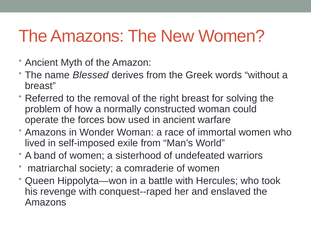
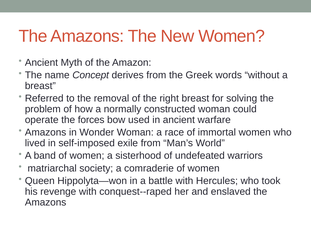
Blessed: Blessed -> Concept (91, 75)
